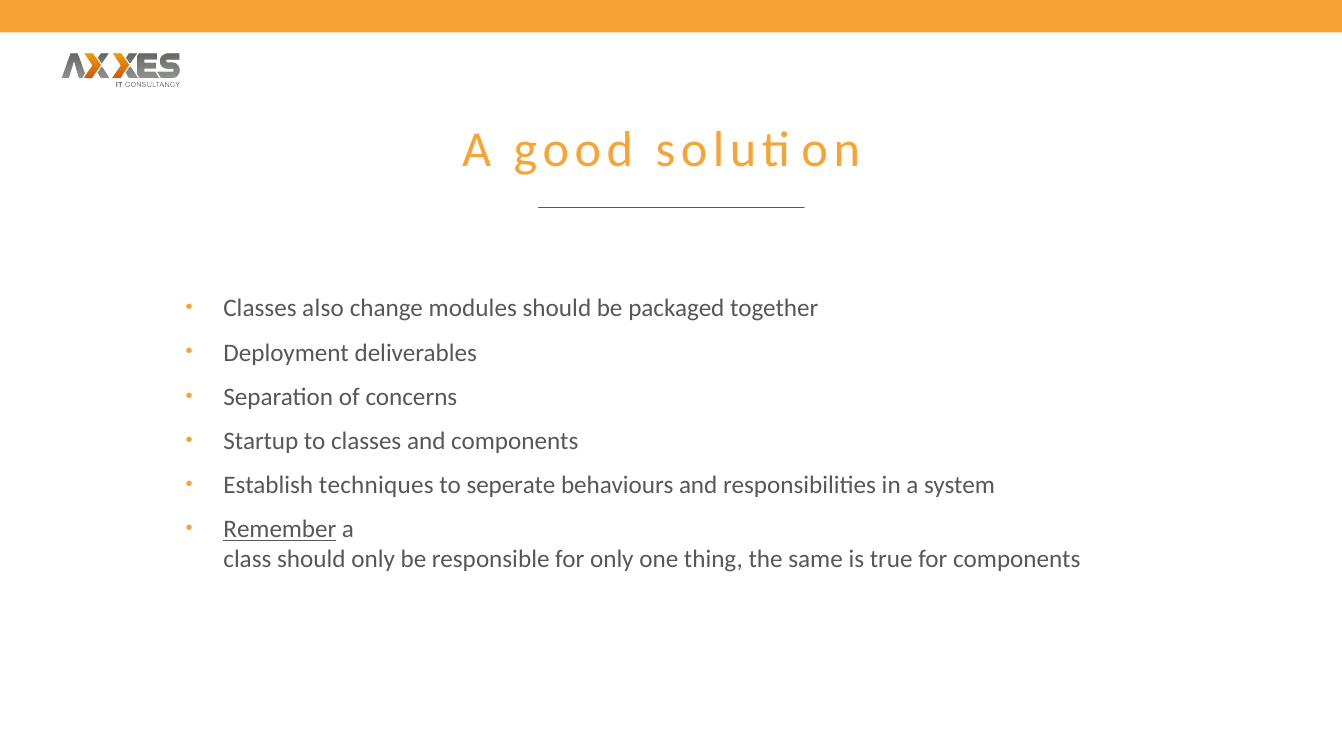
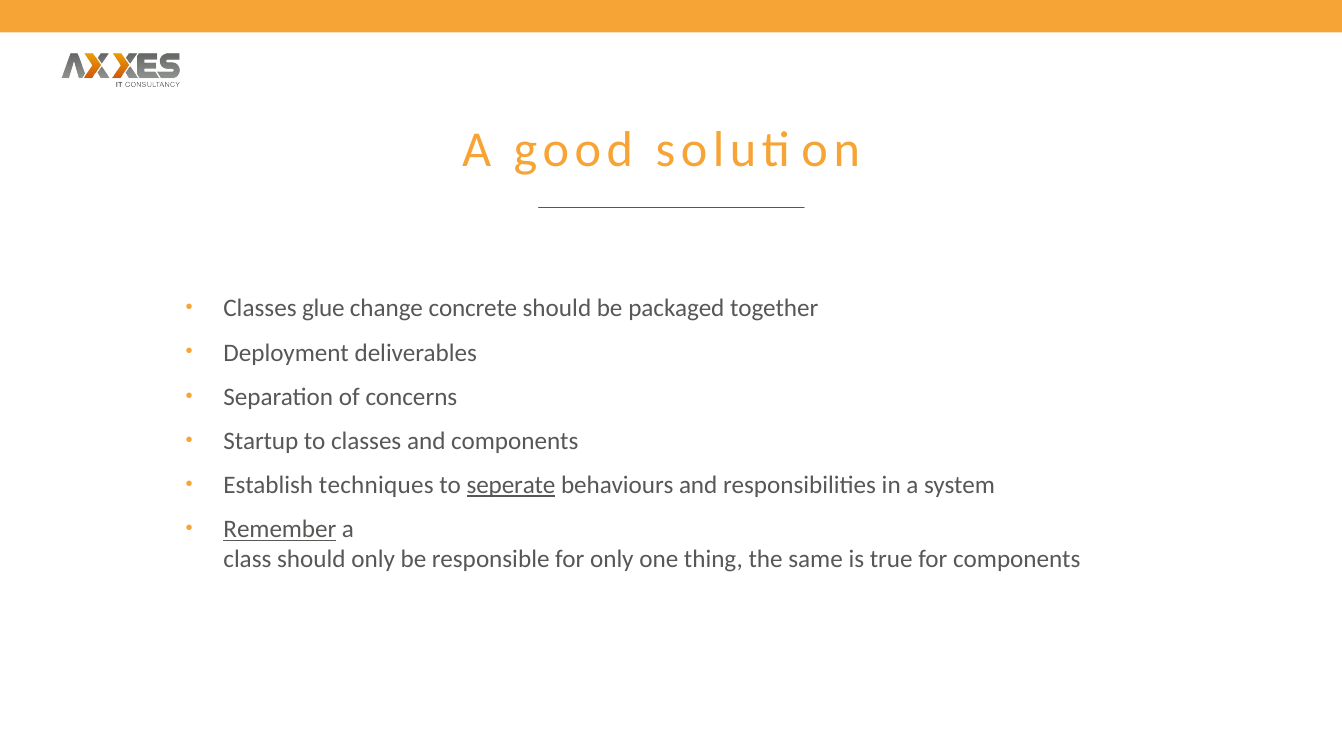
also: also -> glue (323, 308)
modules: modules -> concrete (473, 308)
seperate underline: none -> present (511, 485)
